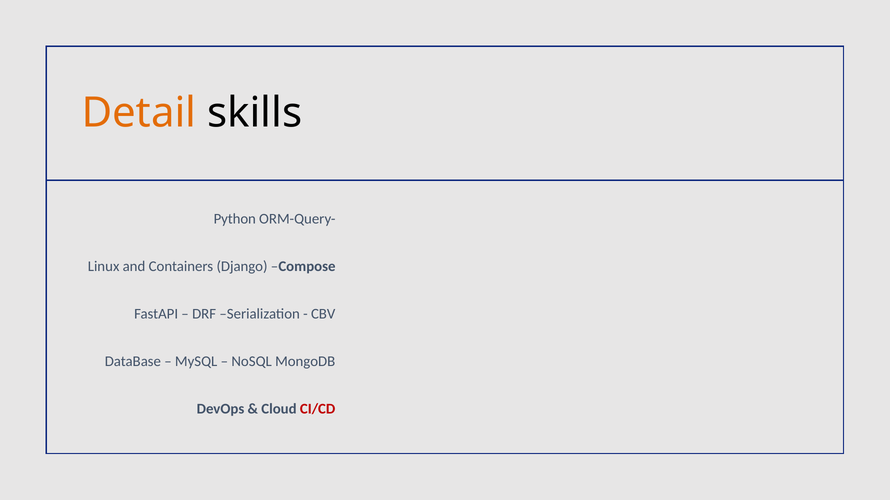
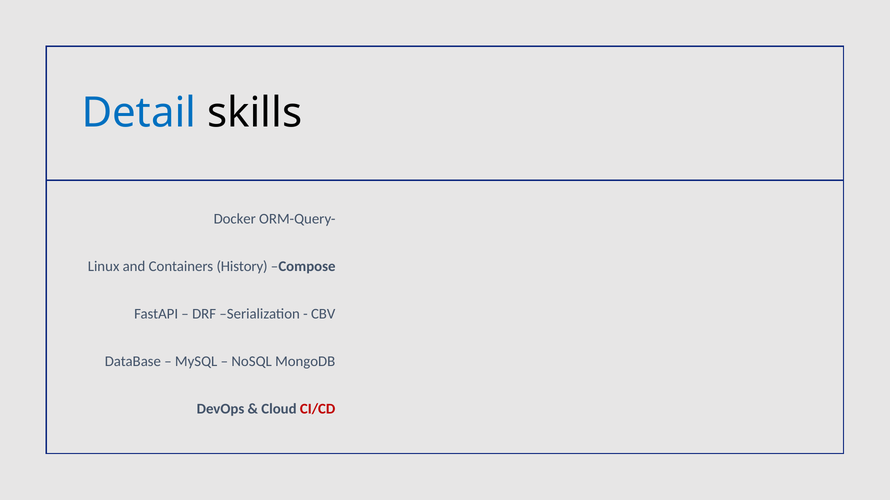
Detail colour: orange -> blue (139, 113)
Python: Python -> Docker (235, 219)
Django: Django -> History (242, 267)
